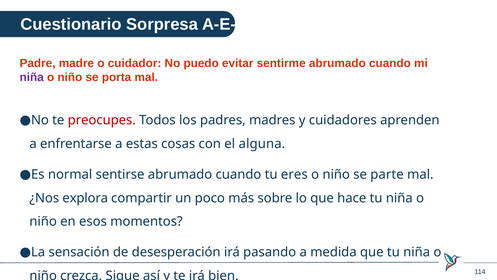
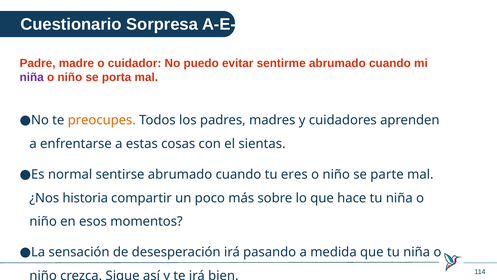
preocupes colour: red -> orange (102, 120)
alguna: alguna -> sientas (262, 144)
explora: explora -> historia (85, 198)
